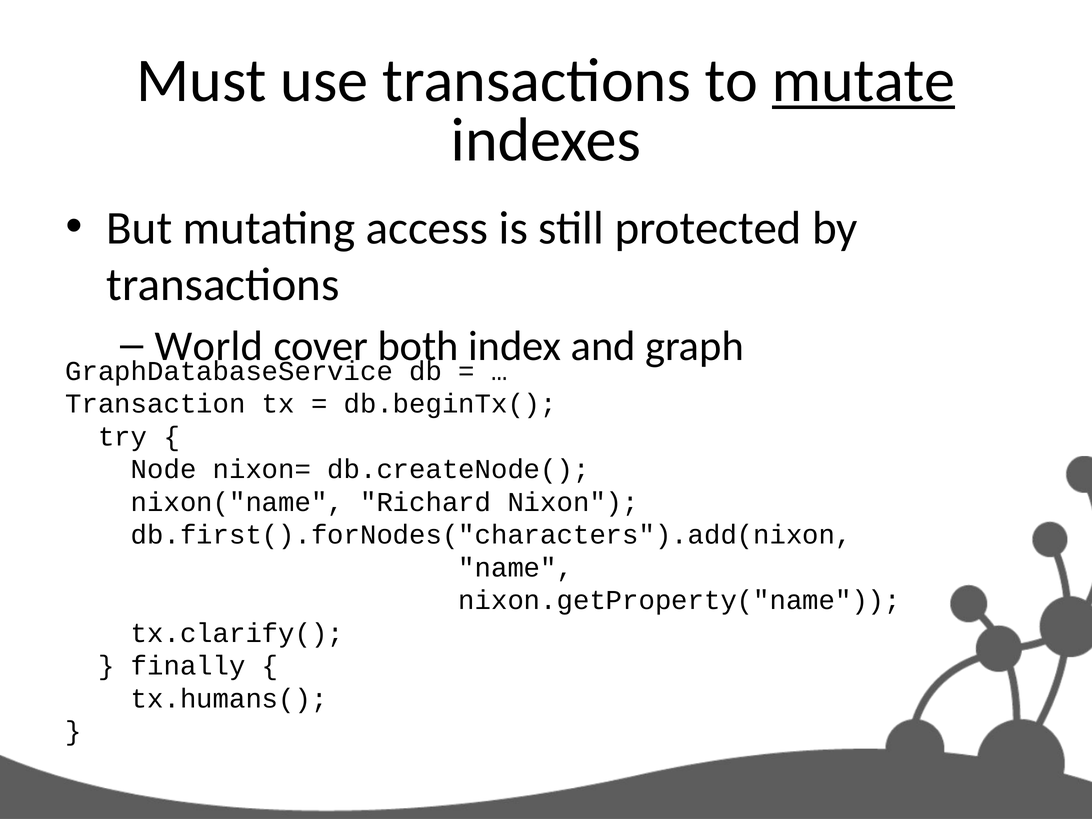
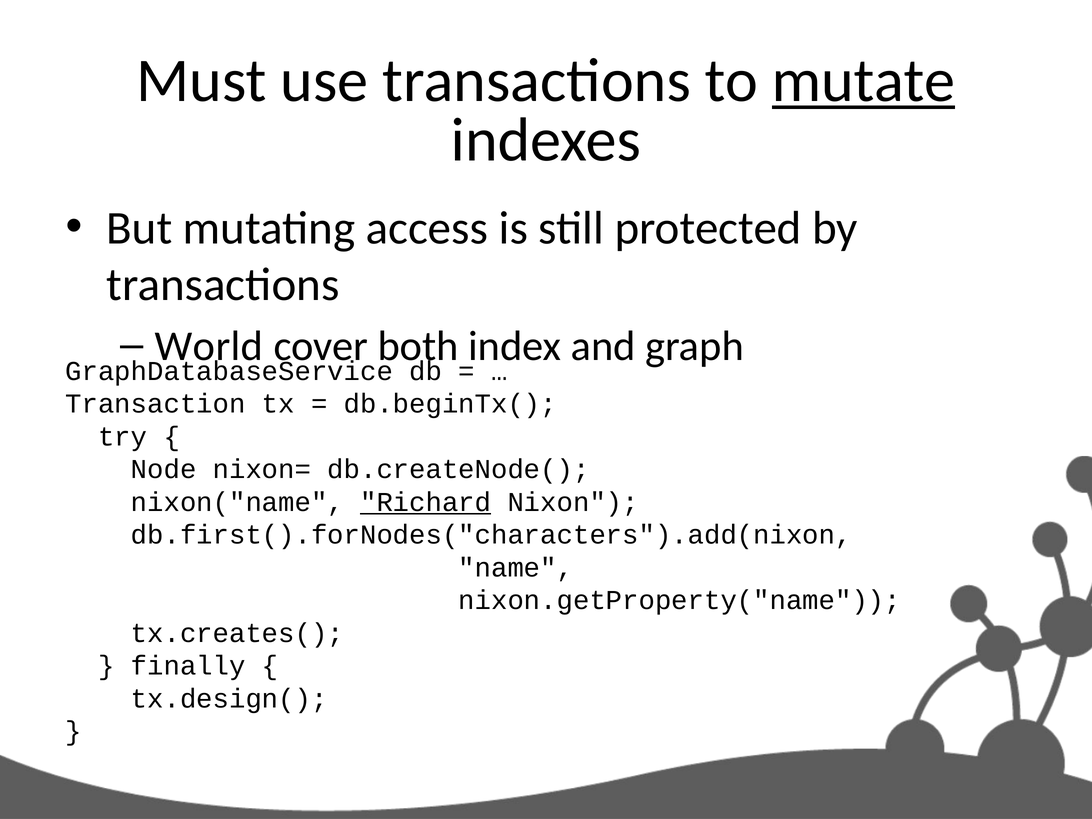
Richard underline: none -> present (426, 502)
tx.clarify(: tx.clarify( -> tx.creates( (237, 633)
tx.humans(: tx.humans( -> tx.design( (229, 699)
